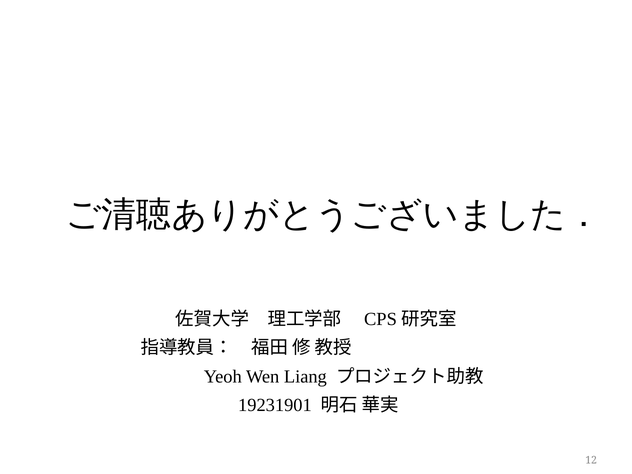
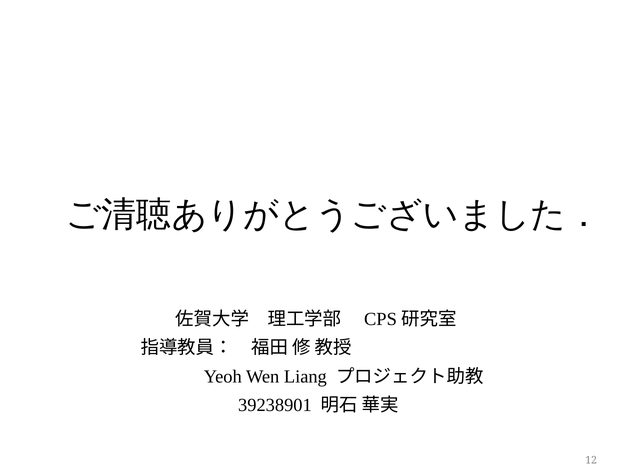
19231901: 19231901 -> 39238901 (275, 405)
